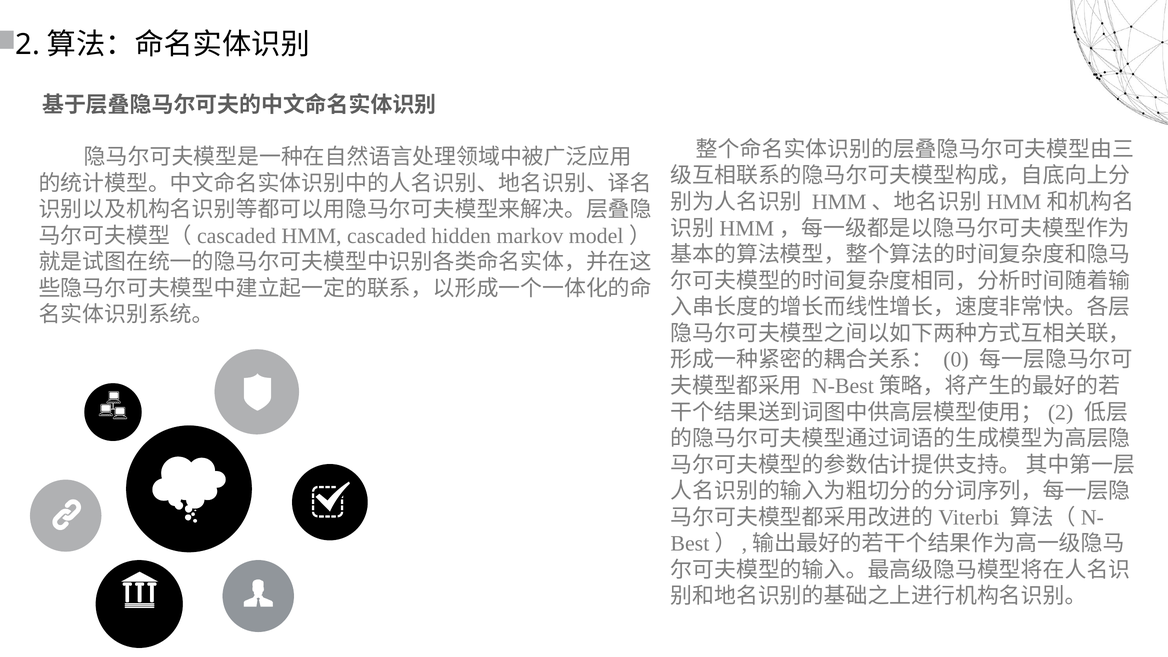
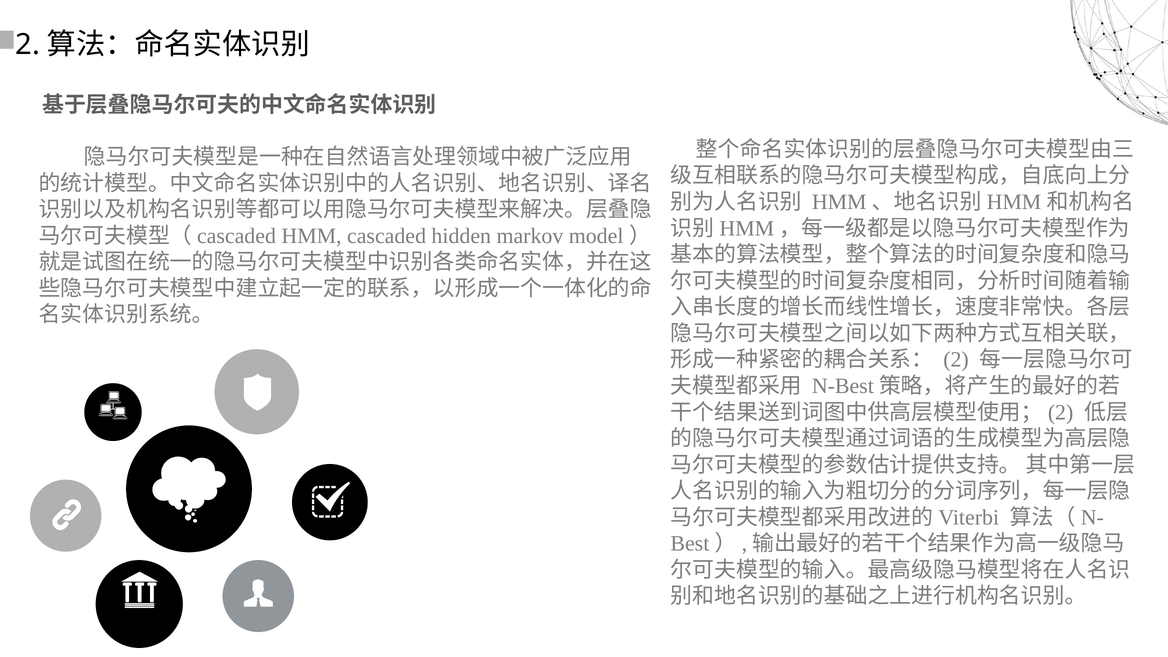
0: 0 -> 2 (956, 360)
